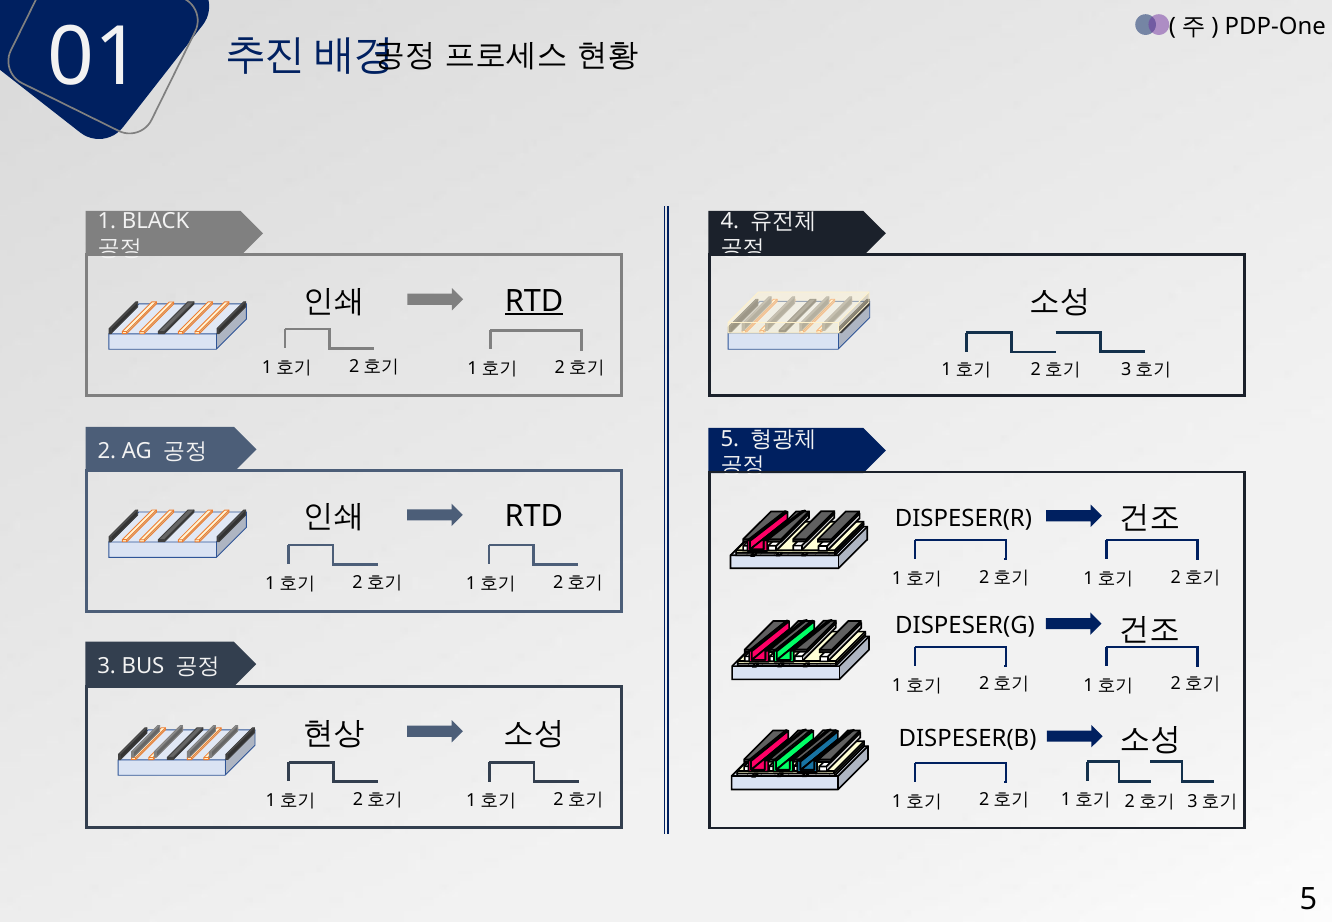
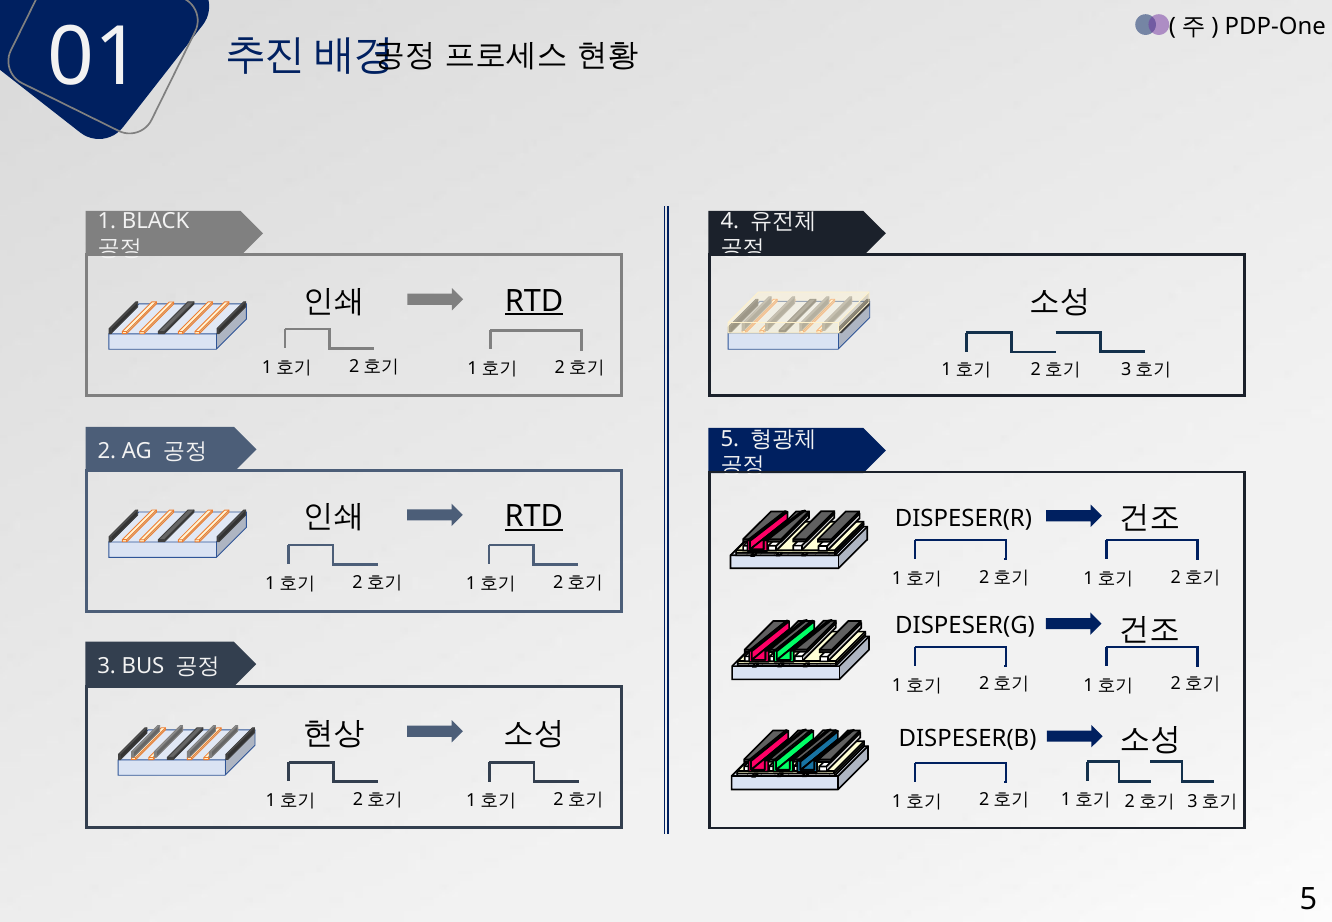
RTD underline: none -> present (534, 517)
